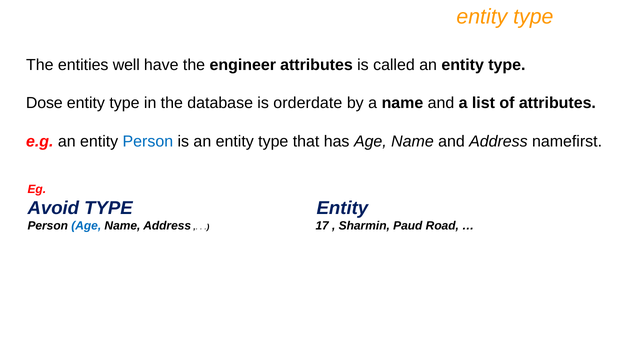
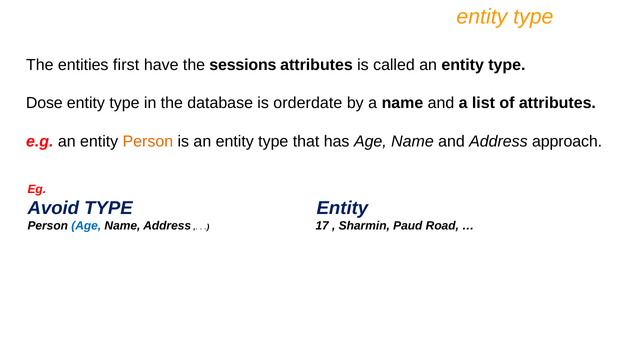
well: well -> first (126, 65)
engineer: engineer -> sessions (243, 65)
Person colour: blue -> orange (148, 141)
namefirst: namefirst -> approach (567, 141)
